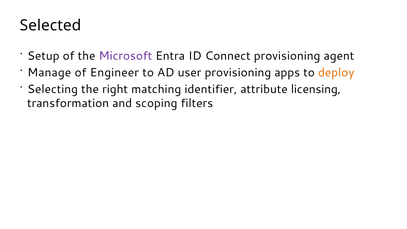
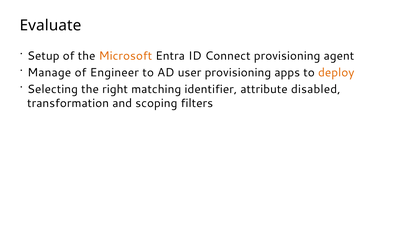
Selected: Selected -> Evaluate (50, 25)
Microsoft colour: purple -> orange (125, 56)
licensing: licensing -> disabled (316, 89)
